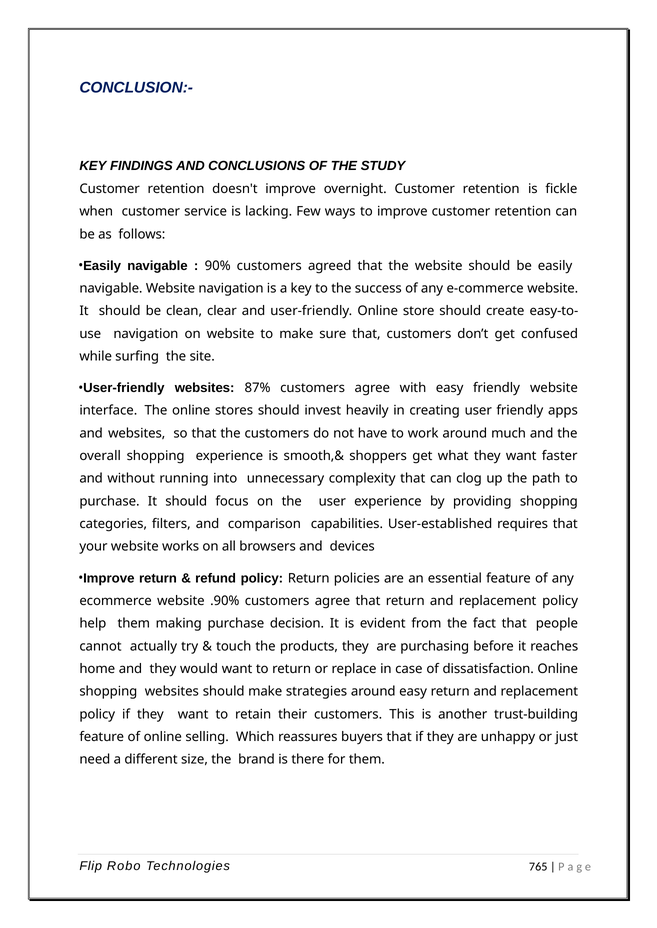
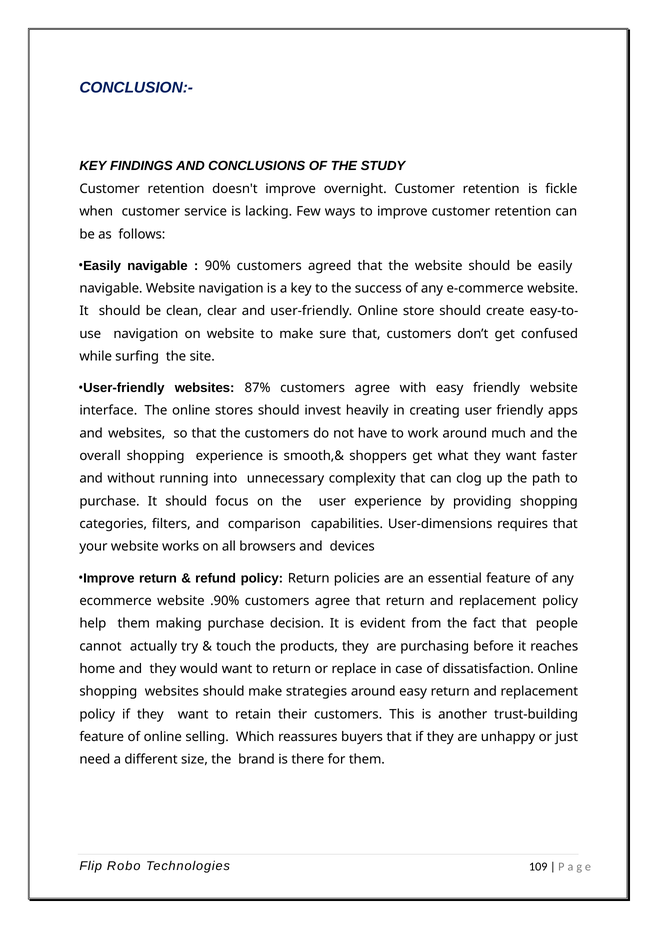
User-established: User-established -> User-dimensions (440, 524)
765: 765 -> 109 (538, 867)
